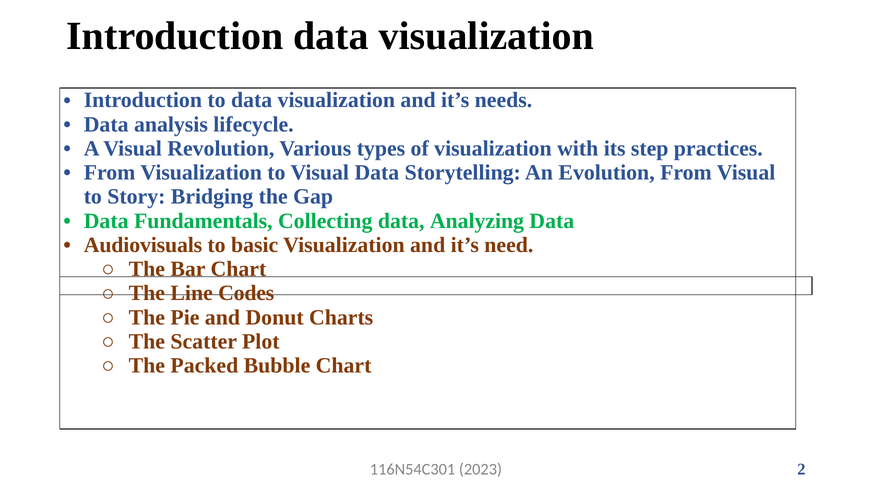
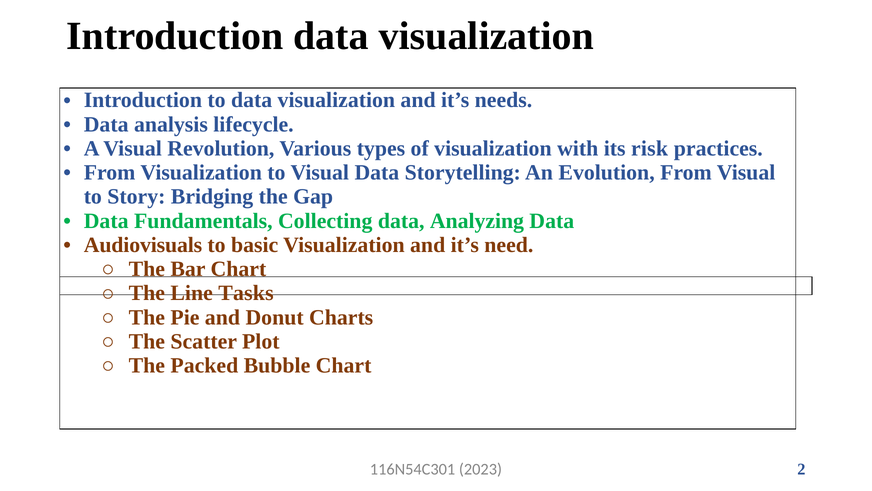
step: step -> risk (650, 148)
Codes: Codes -> Tasks (246, 293)
